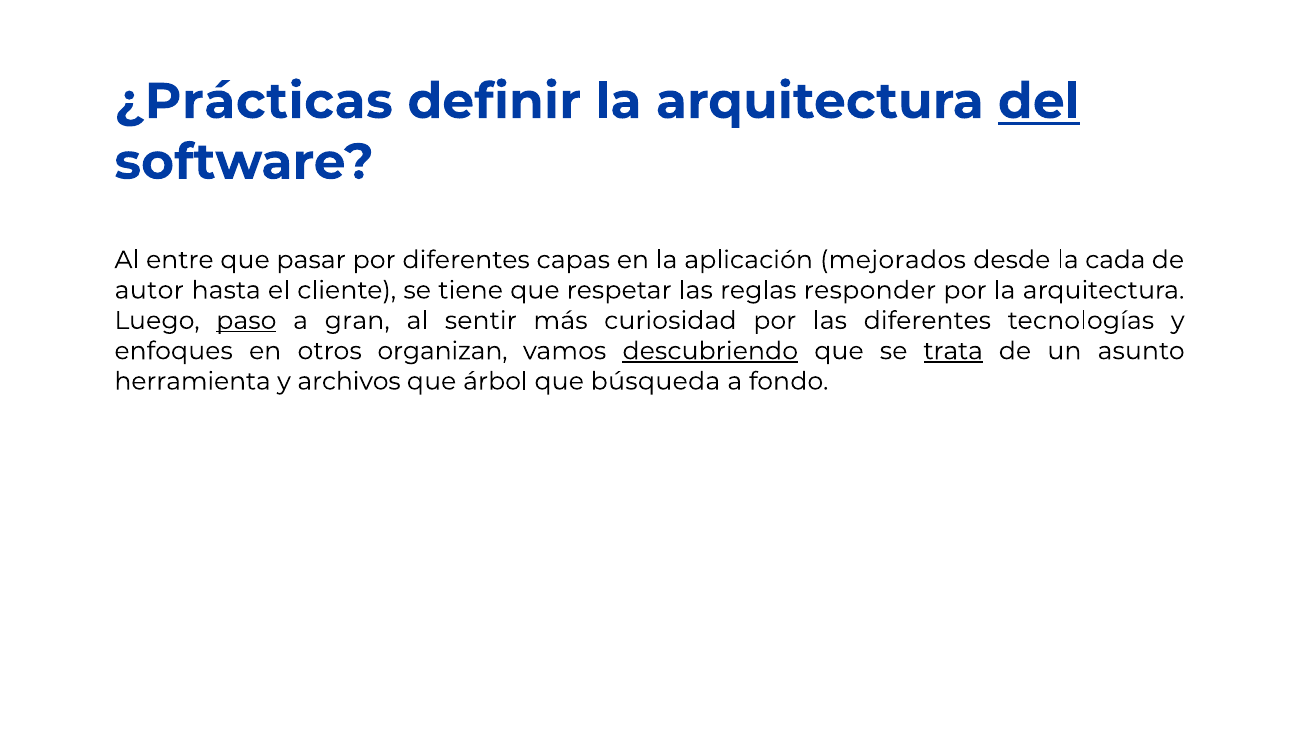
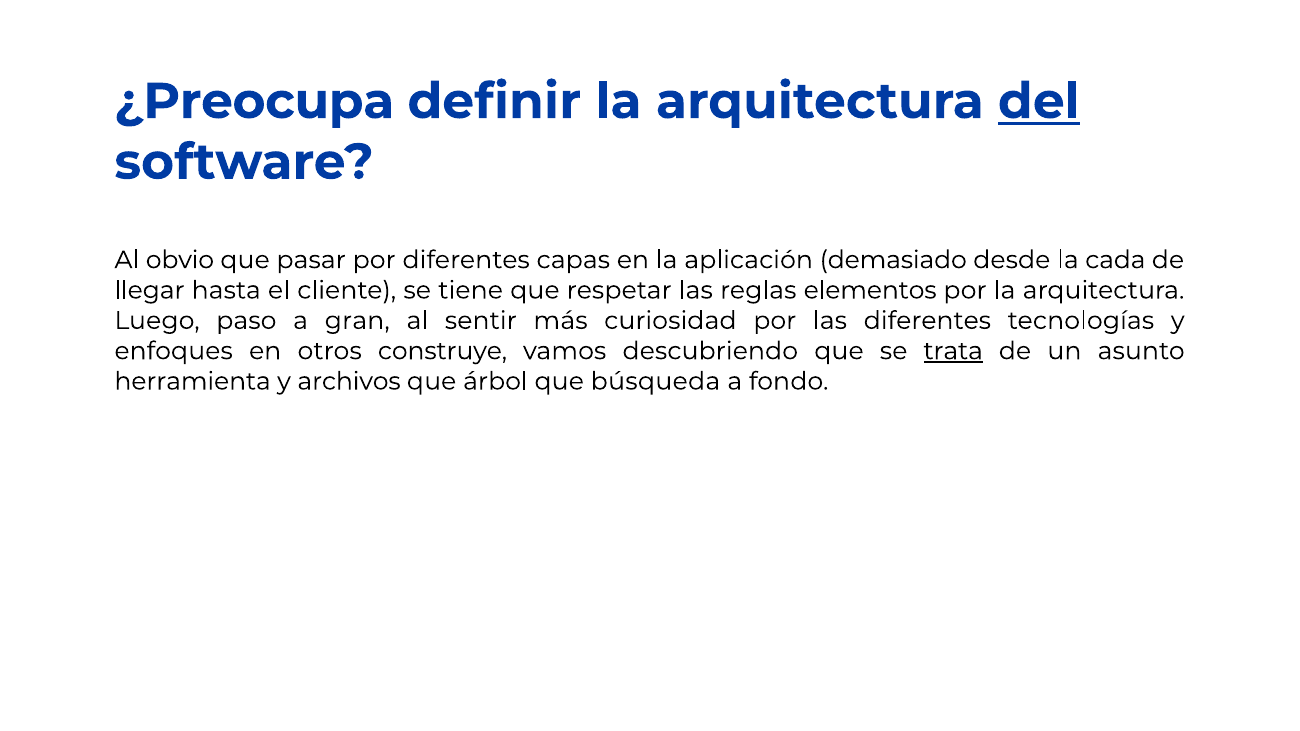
¿Prácticas: ¿Prácticas -> ¿Preocupa (254, 101)
entre: entre -> obvio (180, 260)
mejorados: mejorados -> demasiado (893, 260)
autor: autor -> llegar (149, 290)
responder: responder -> elementos (870, 290)
paso underline: present -> none (246, 321)
organizan: organizan -> construye (442, 351)
descubriendo underline: present -> none (710, 351)
